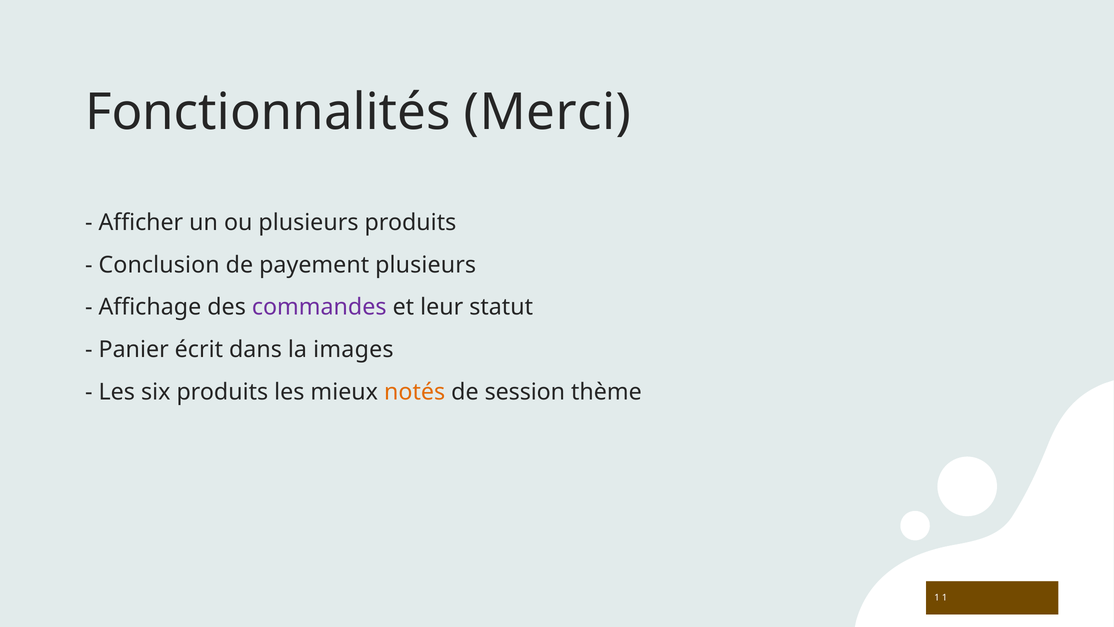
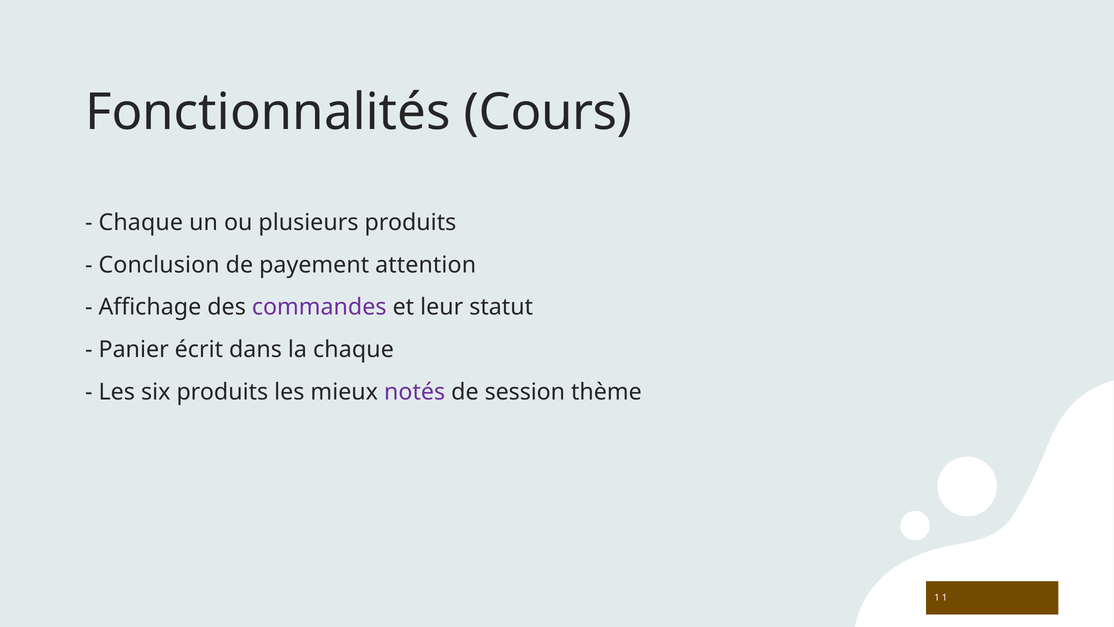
Merci: Merci -> Cours (548, 112)
Afficher: Afficher -> Chaque (141, 223)
payement plusieurs: plusieurs -> attention (426, 265)
la images: images -> chaque (353, 349)
notés colour: orange -> purple (415, 392)
